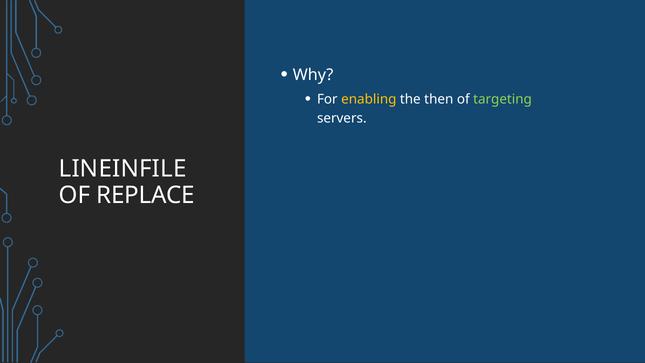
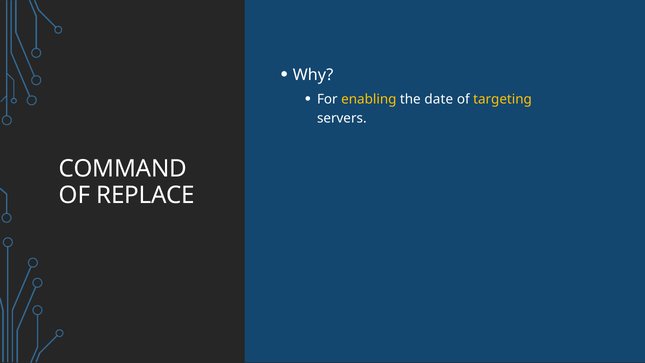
then: then -> date (439, 99)
targeting colour: light green -> yellow (503, 99)
LINEINFILE: LINEINFILE -> COMMAND (123, 169)
